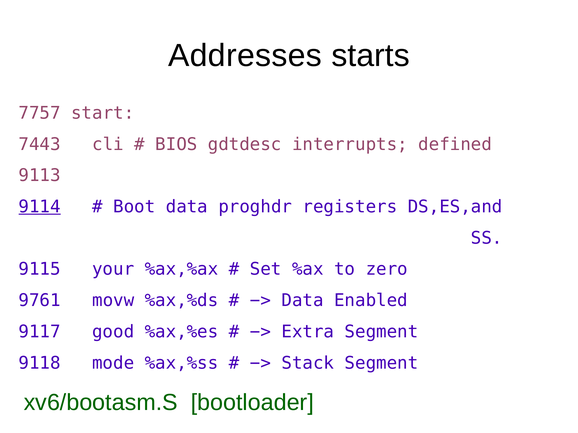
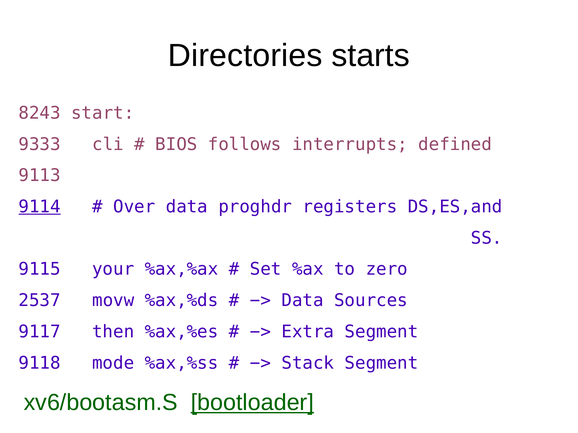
Addresses: Addresses -> Directories (245, 56)
7757: 7757 -> 8243 (40, 113)
7443: 7443 -> 9333 (40, 144)
gdtdesc: gdtdesc -> follows (245, 144)
Boot: Boot -> Over (134, 207)
9761: 9761 -> 2537 (40, 301)
Enabled: Enabled -> Sources (371, 301)
good: good -> then (113, 332)
bootloader underline: none -> present (252, 403)
